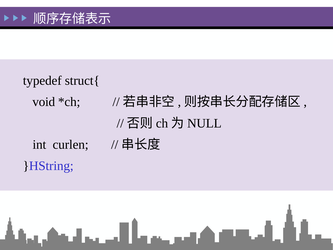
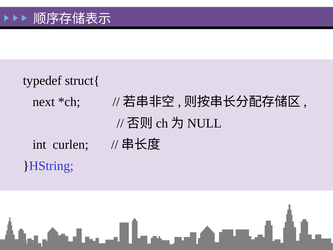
void: void -> next (44, 102)
